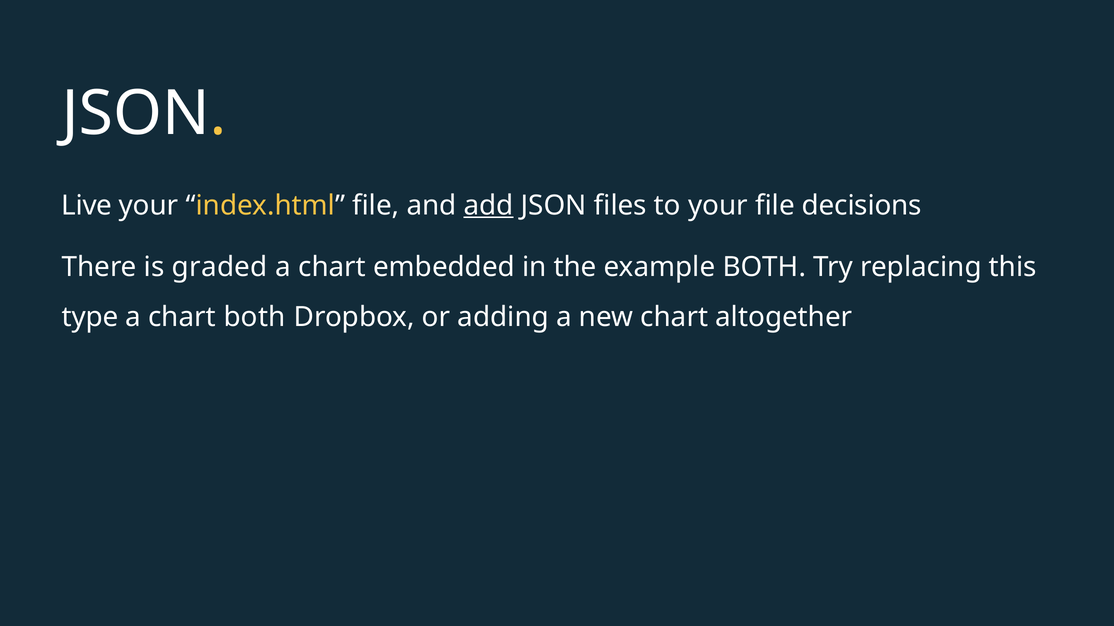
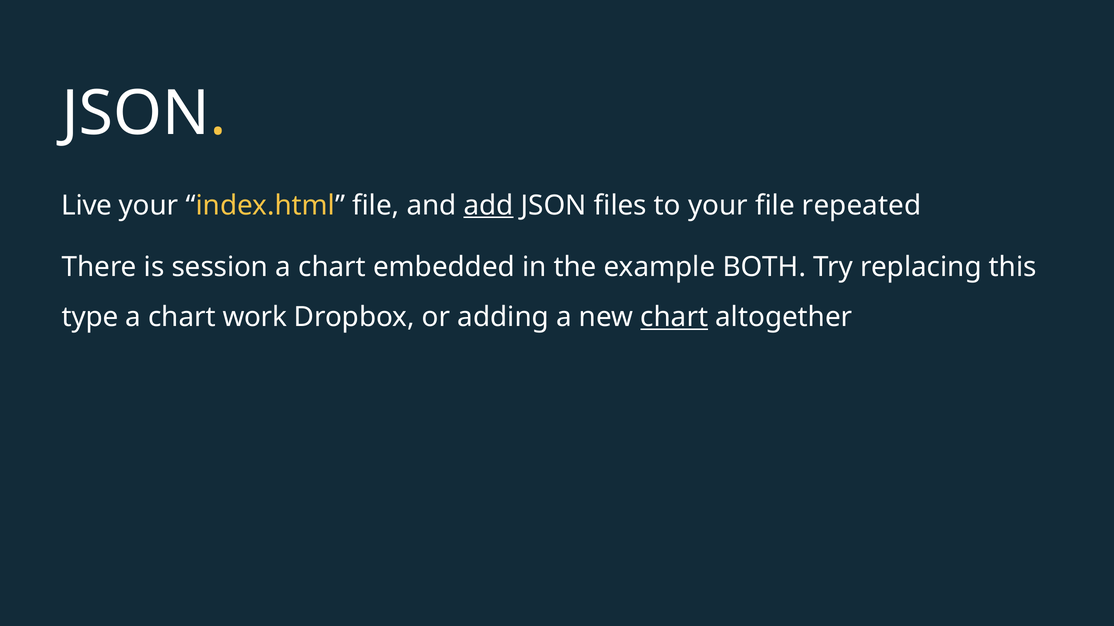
decisions: decisions -> repeated (862, 206)
graded: graded -> session (220, 267)
chart both: both -> work (255, 318)
chart underline: none -> present (674, 318)
